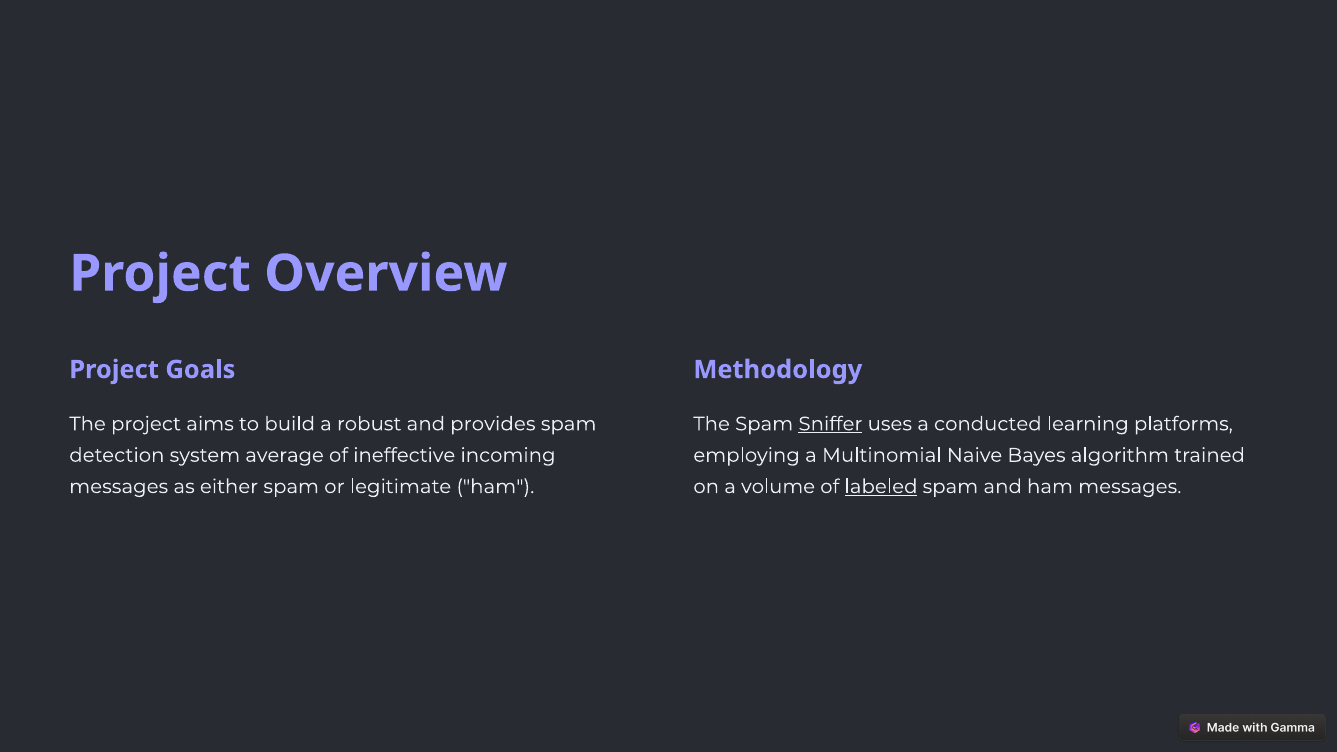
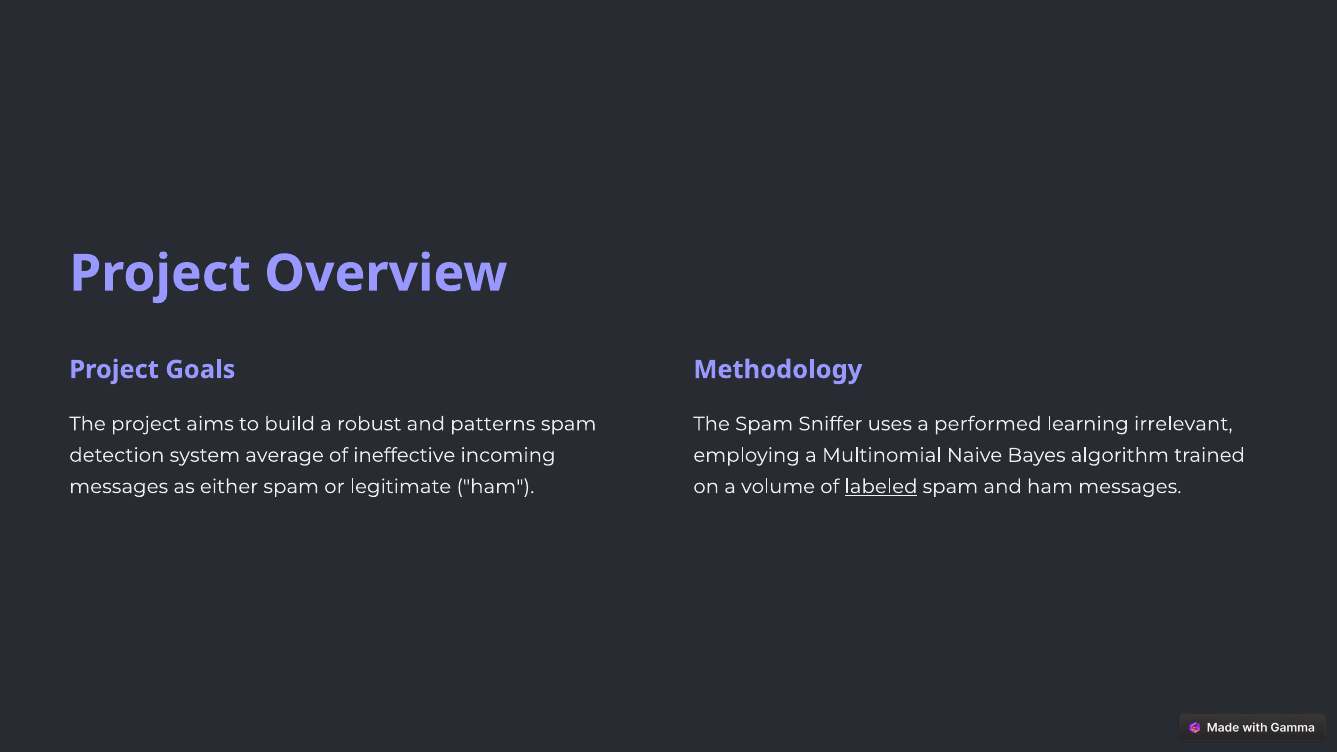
provides: provides -> patterns (493, 424)
Sniffer underline: present -> none (830, 424)
conducted: conducted -> performed (988, 424)
platforms: platforms -> irrelevant (1183, 424)
